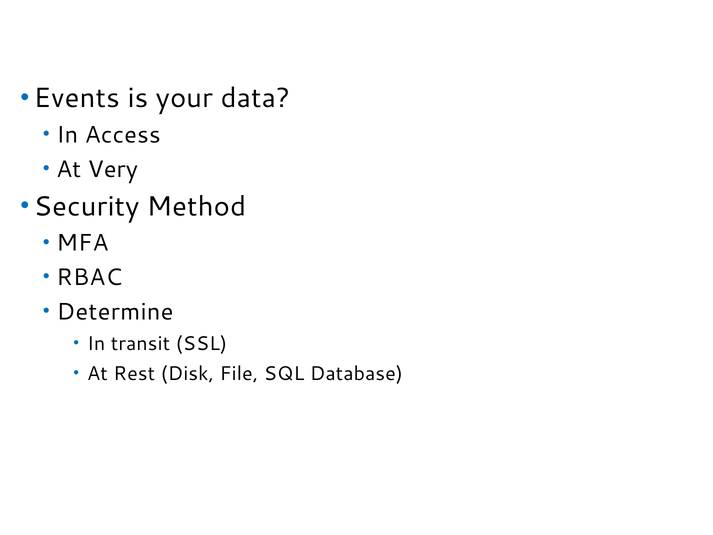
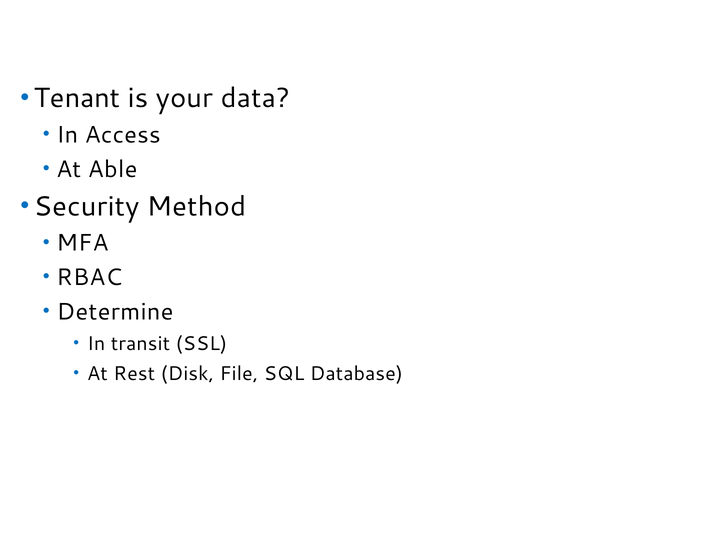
Events: Events -> Tenant (77, 98)
Very: Very -> Able (113, 169)
